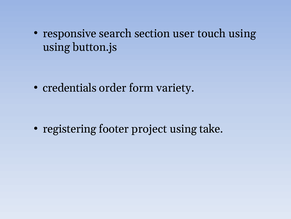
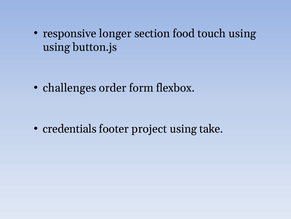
search: search -> longer (115, 33)
user: user -> food (184, 33)
credentials: credentials -> challenges (70, 88)
variety: variety -> flexbox (175, 88)
registering: registering -> credentials (70, 128)
